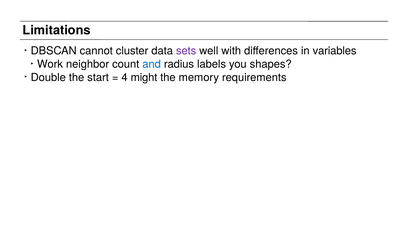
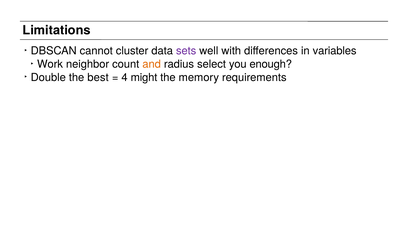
and colour: blue -> orange (152, 64)
labels: labels -> select (212, 64)
shapes: shapes -> enough (271, 64)
start: start -> best (98, 77)
